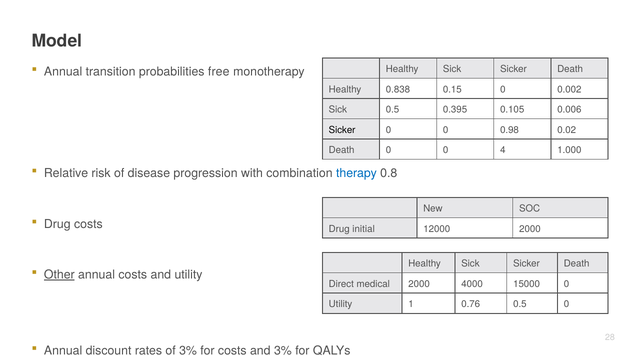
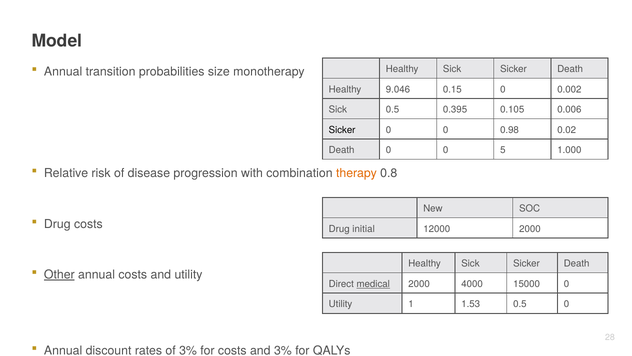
free: free -> size (219, 72)
0.838: 0.838 -> 9.046 (398, 89)
4: 4 -> 5 (503, 150)
therapy colour: blue -> orange (356, 173)
medical underline: none -> present (373, 284)
0.76: 0.76 -> 1.53 (471, 304)
